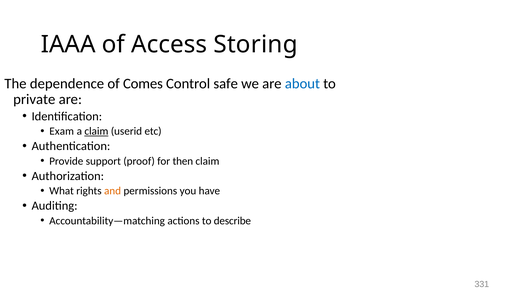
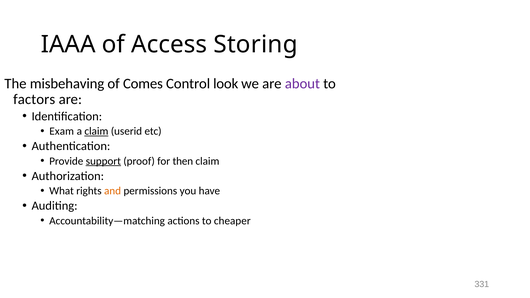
dependence: dependence -> misbehaving (67, 84)
safe: safe -> look (226, 84)
about colour: blue -> purple (302, 84)
private: private -> factors (34, 99)
support underline: none -> present (103, 161)
describe: describe -> cheaper (232, 221)
